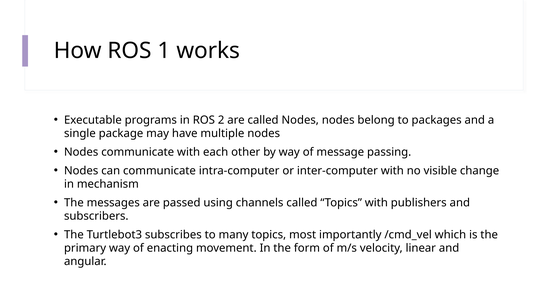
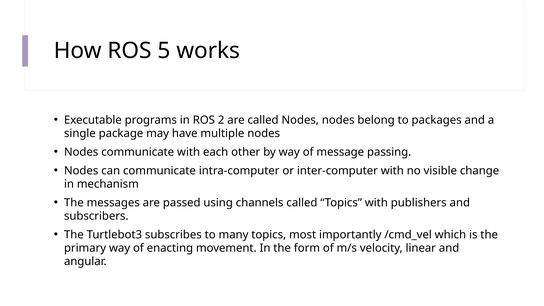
1: 1 -> 5 (164, 51)
